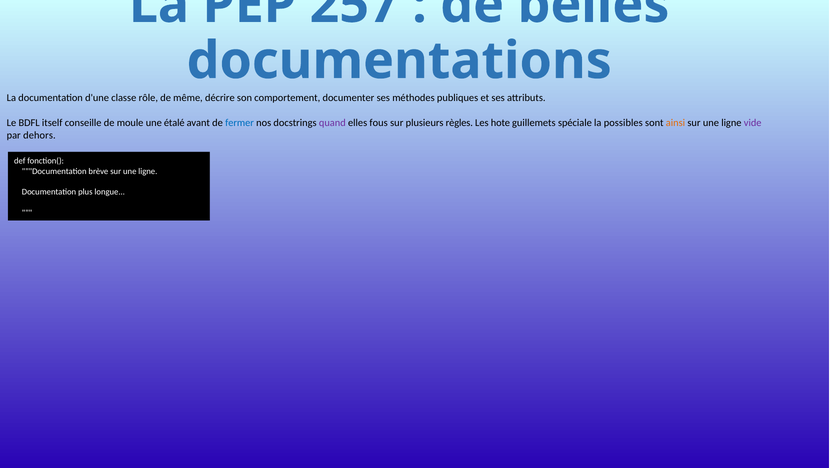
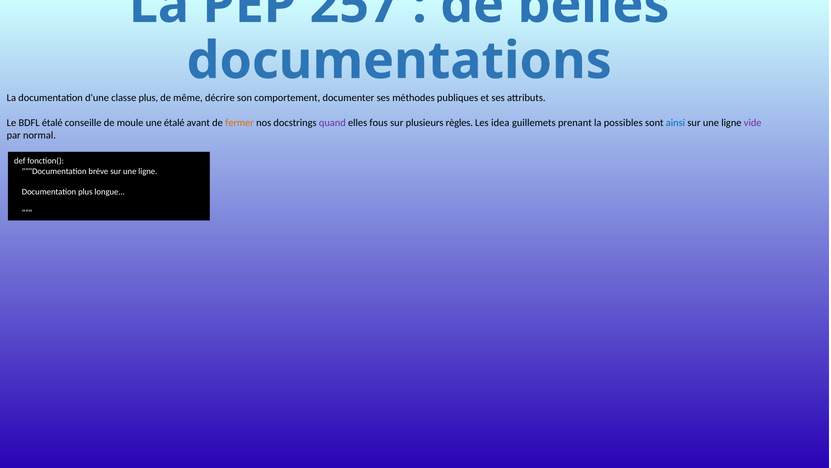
classe rôle: rôle -> plus (148, 98)
BDFL itself: itself -> étalé (52, 122)
fermer colour: blue -> orange (240, 122)
hote: hote -> idea (500, 122)
spéciale: spéciale -> prenant (575, 122)
ainsi colour: orange -> blue (675, 122)
dehors: dehors -> normal (39, 135)
